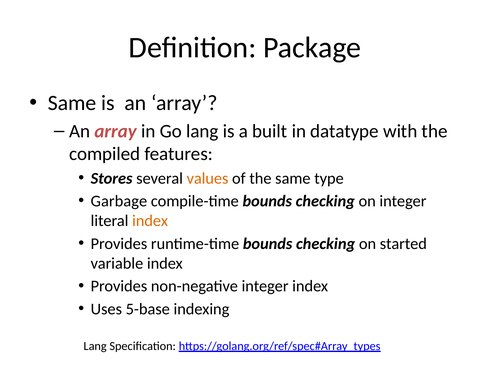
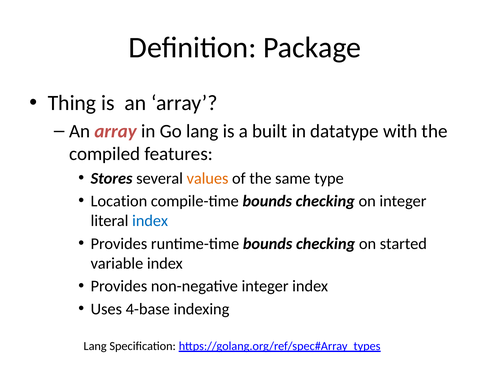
Same: Same -> Thing (72, 103)
Garbage: Garbage -> Location (119, 201)
index colour: orange -> blue (150, 220)
5-base: 5-base -> 4-base (148, 309)
